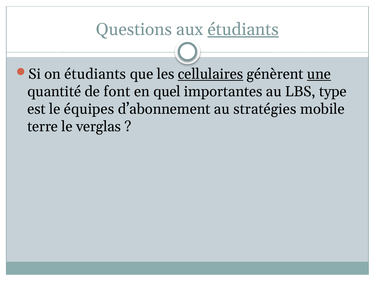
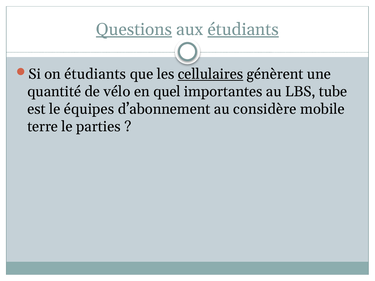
Questions underline: none -> present (134, 30)
une underline: present -> none (319, 74)
font: font -> vélo (117, 92)
type: type -> tube (333, 92)
stratégies: stratégies -> considère (265, 109)
verglas: verglas -> parties (98, 127)
